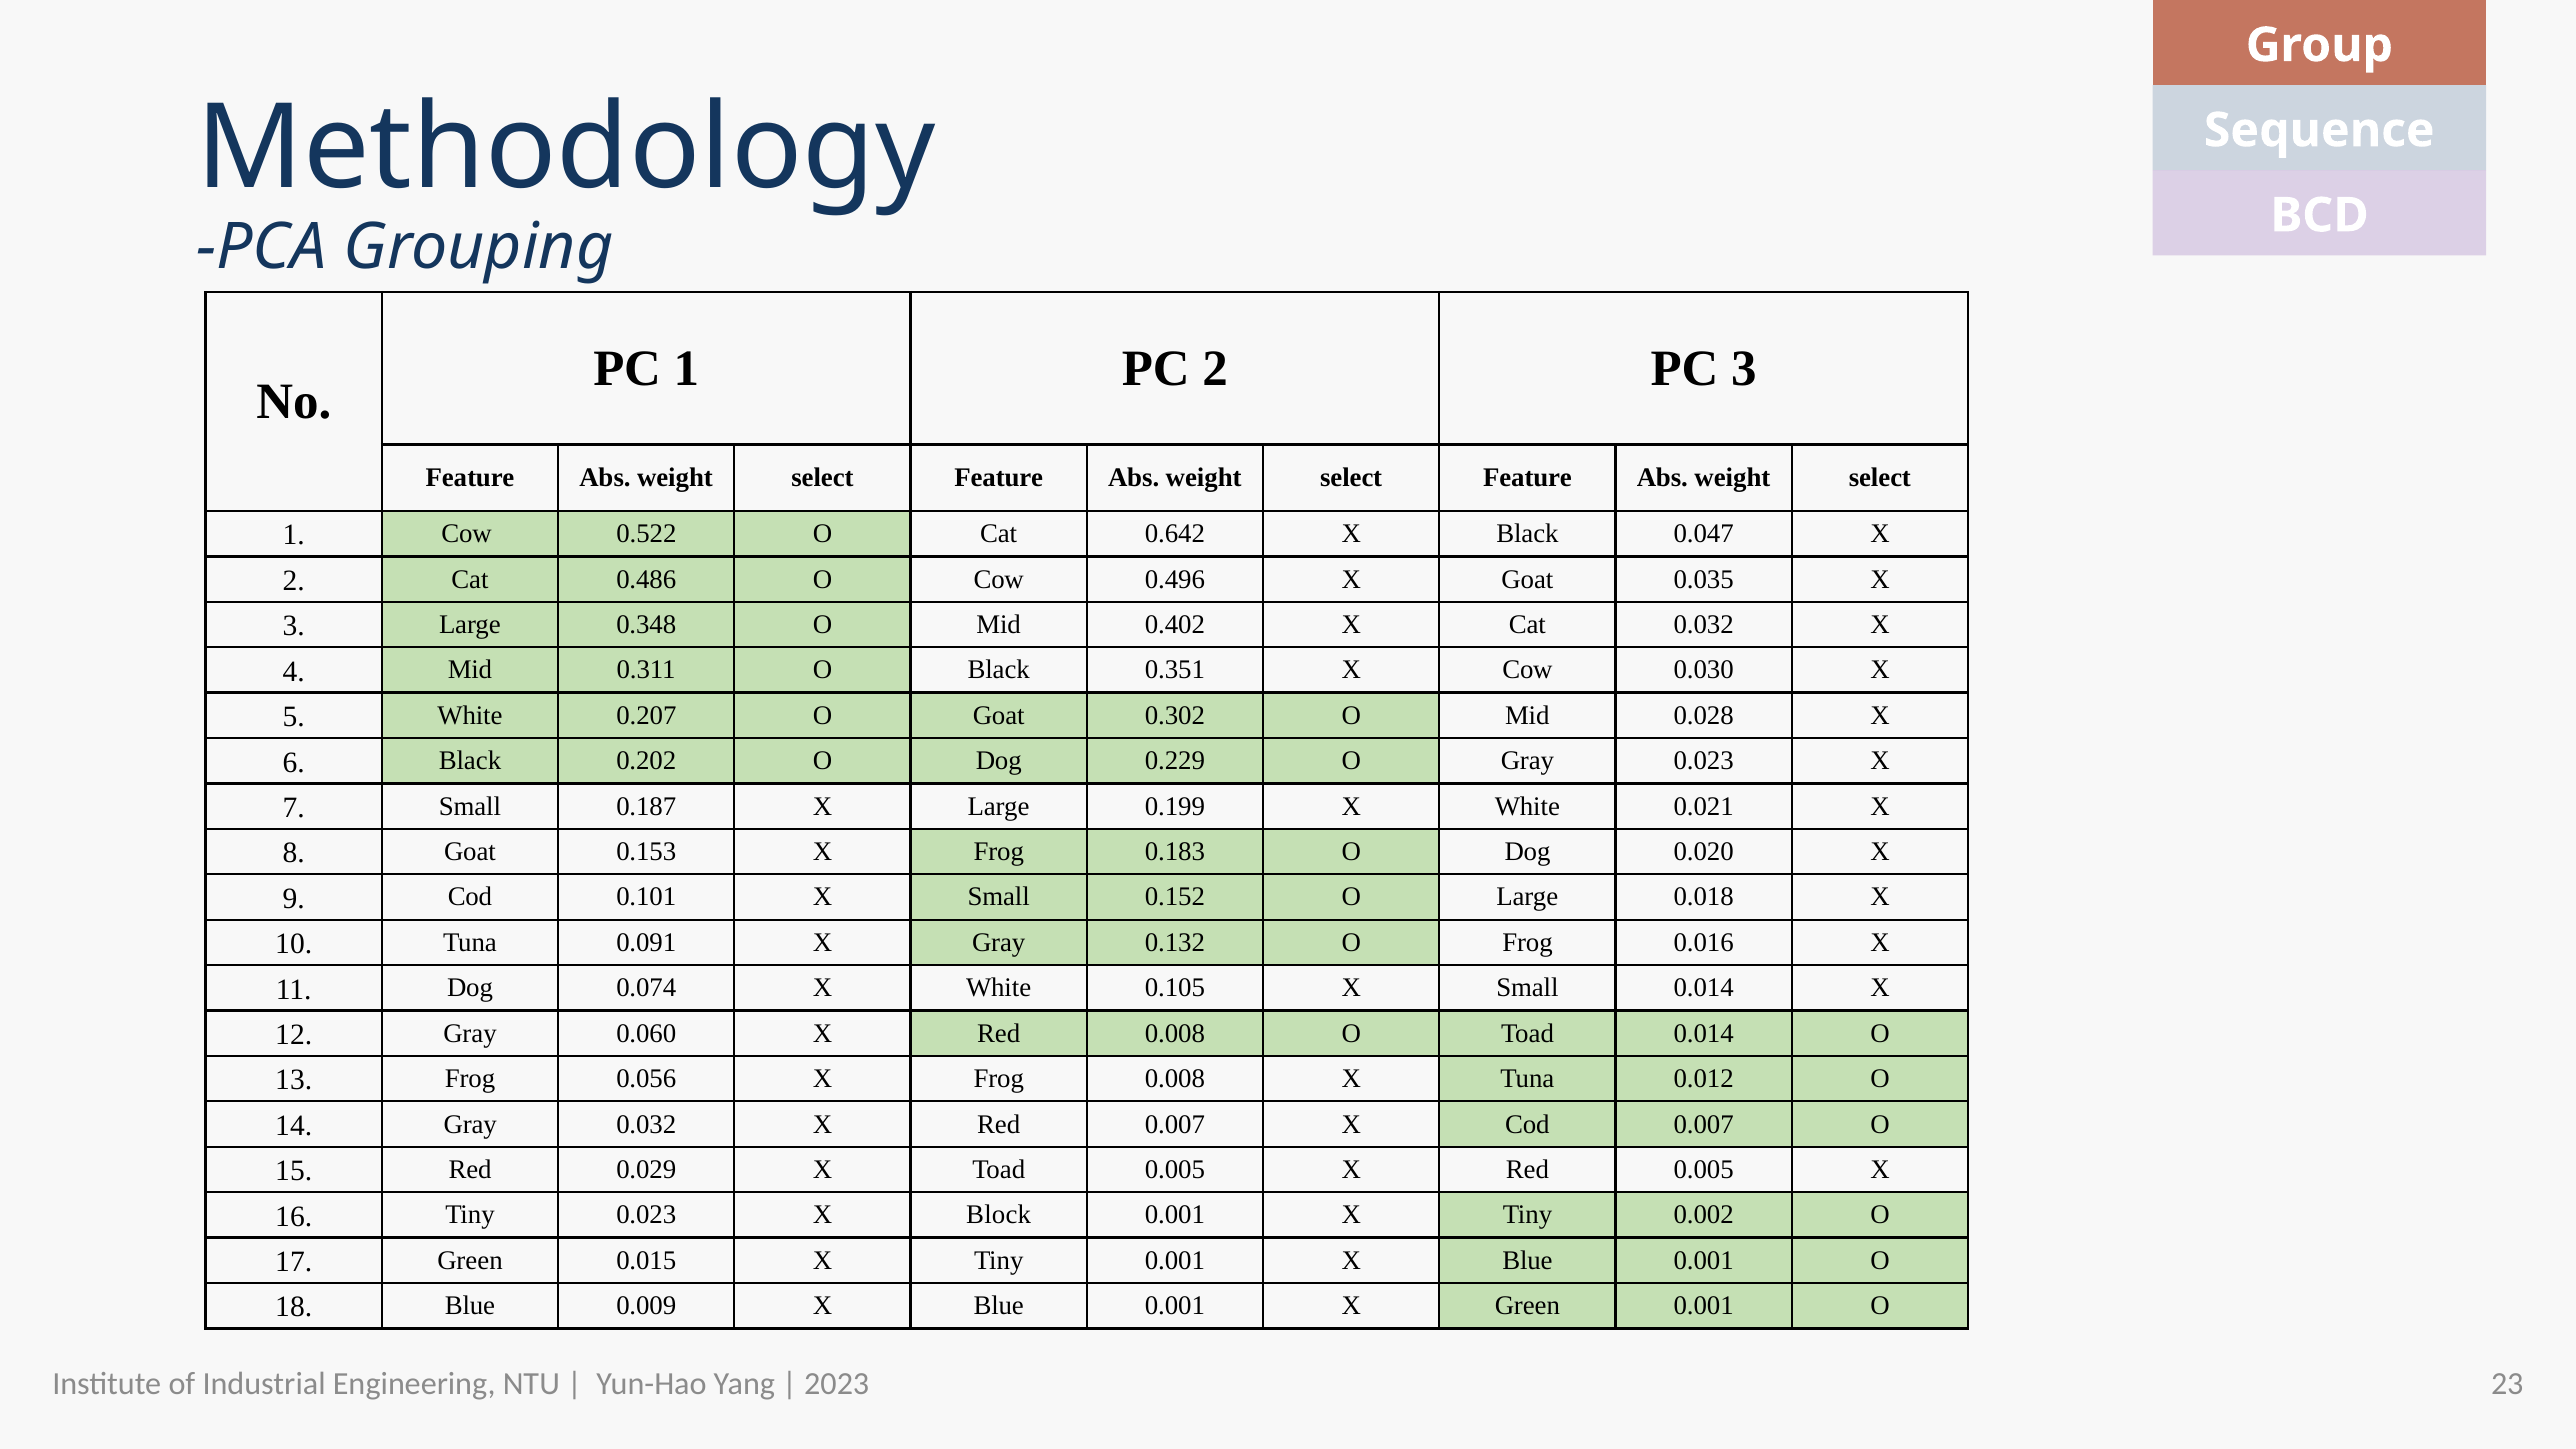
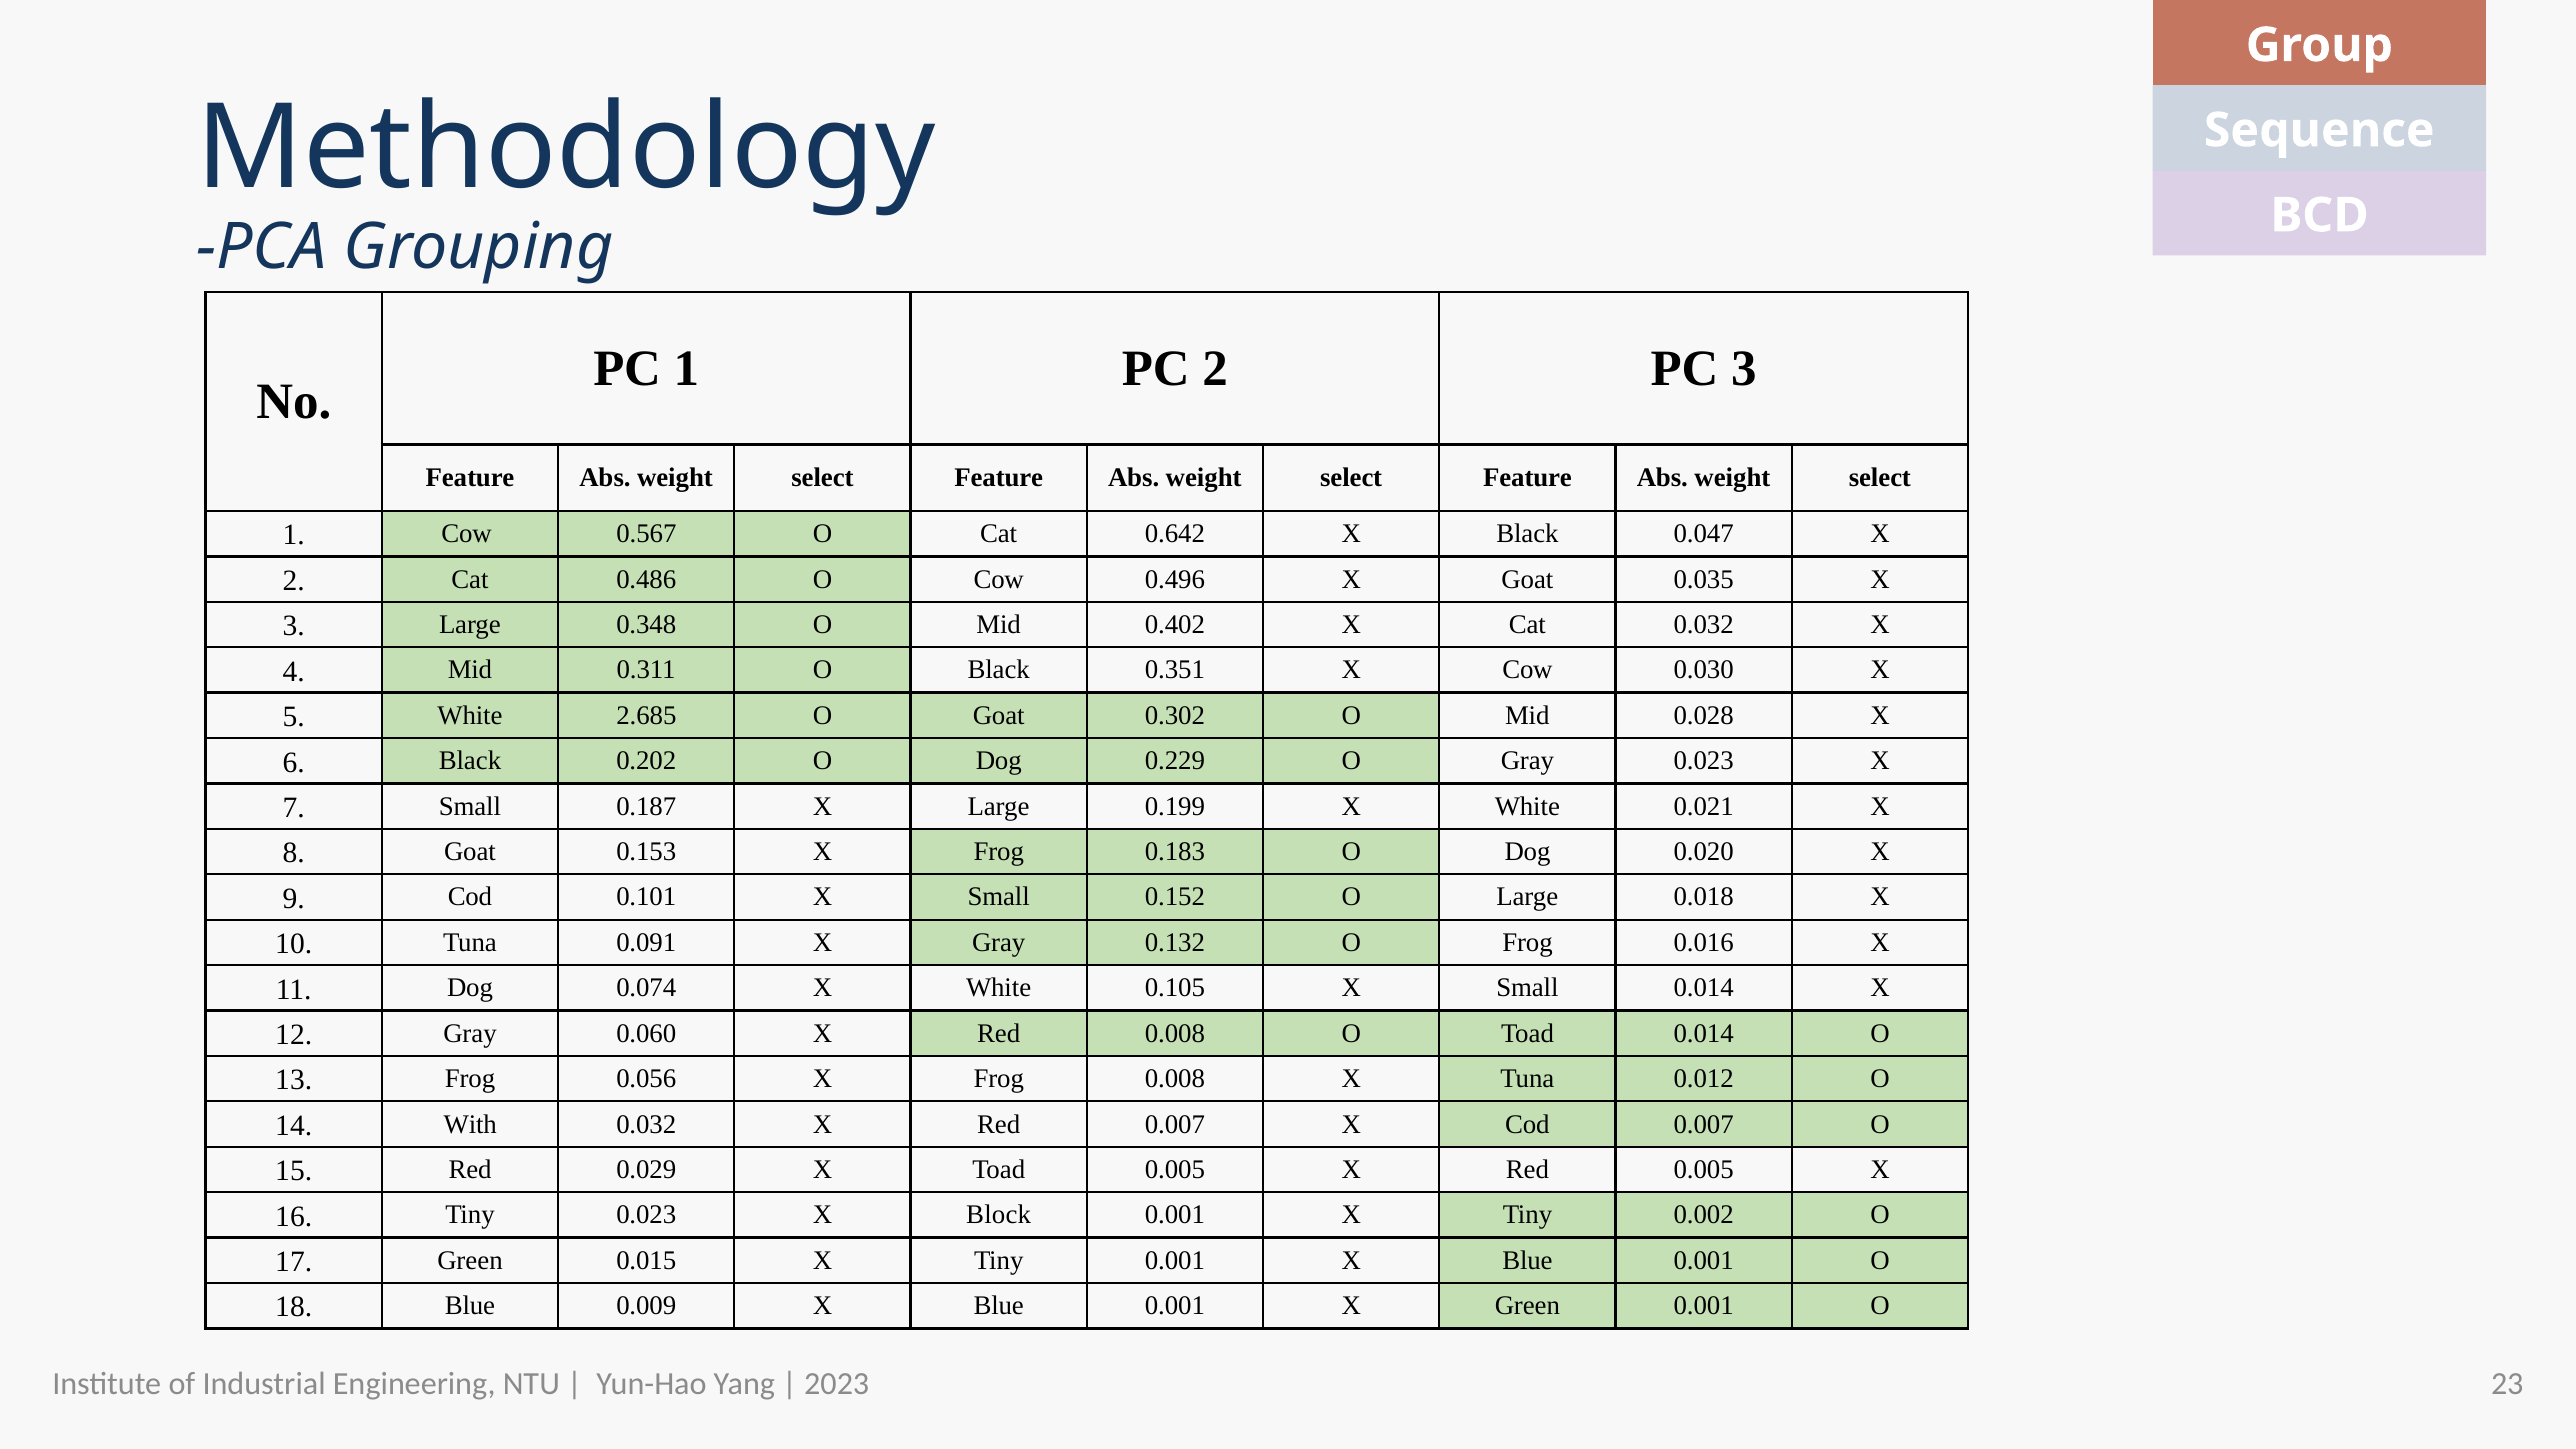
0.522: 0.522 -> 0.567 (646, 534)
0.207: 0.207 -> 2.685 (646, 715)
14 Gray: Gray -> With (470, 1124)
